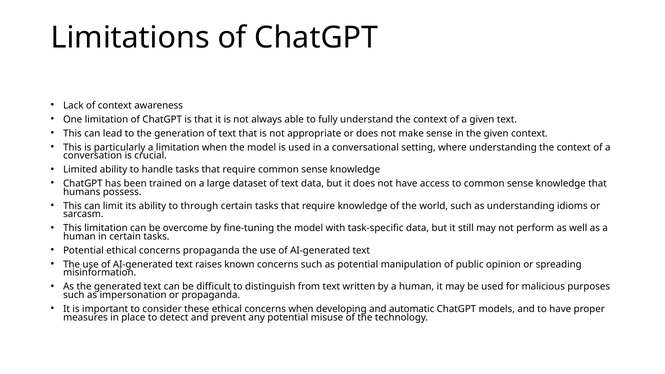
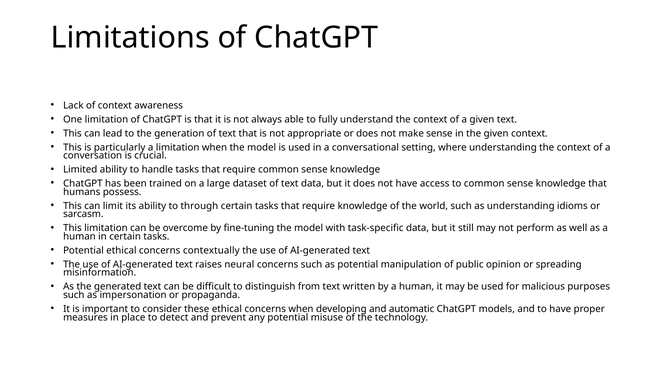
concerns propaganda: propaganda -> contextually (211, 250)
known: known -> neural (239, 264)
